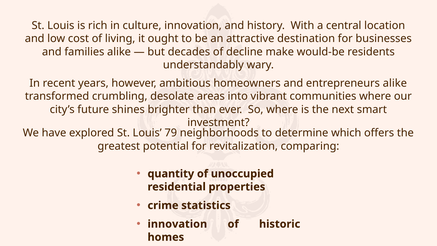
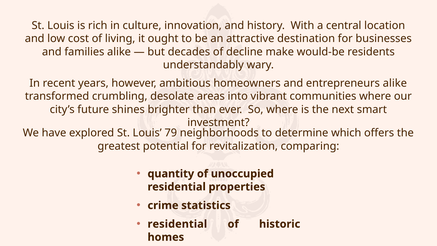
innovation: innovation -> residential (177, 224)
